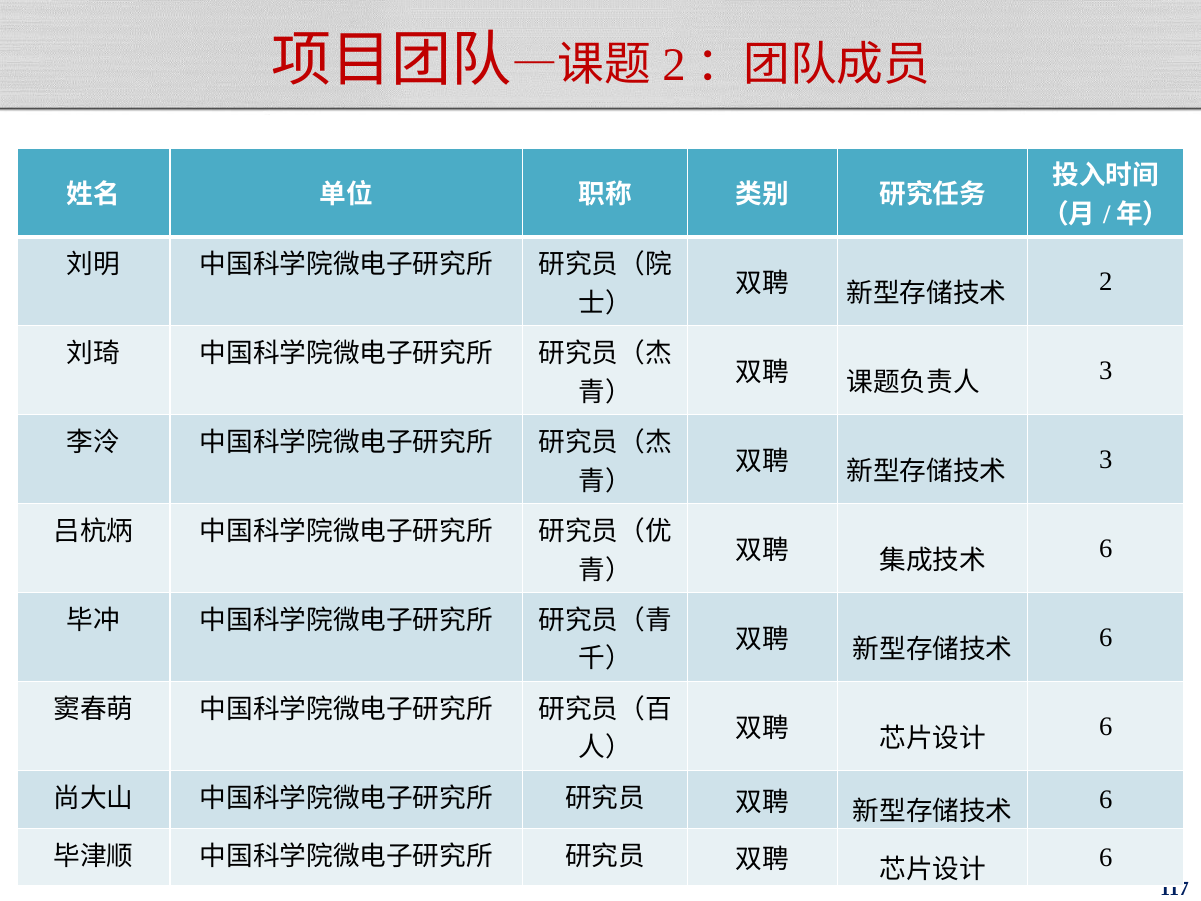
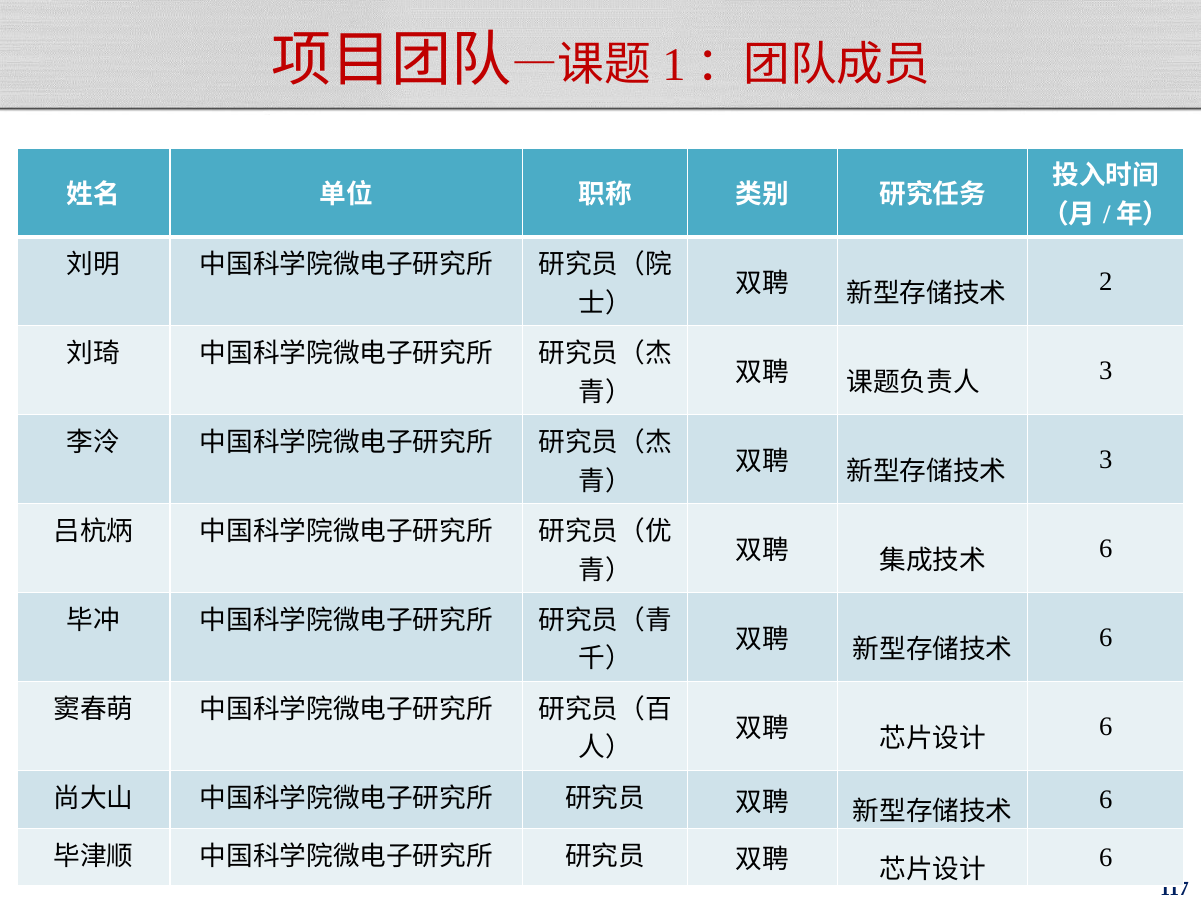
2: 2 -> 1 (674, 65)
